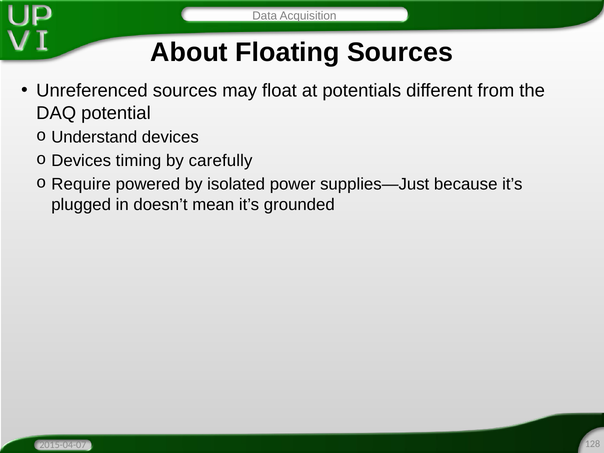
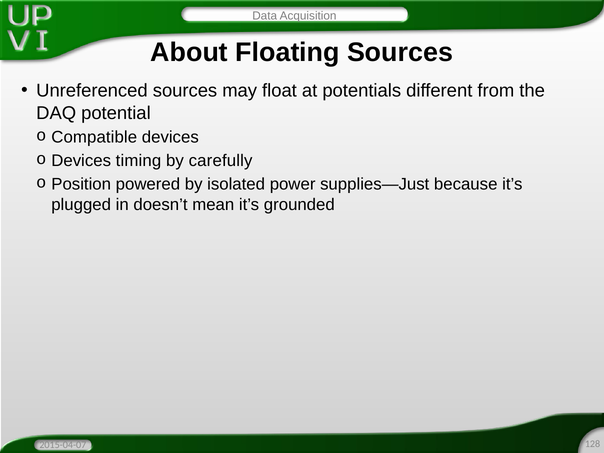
Understand: Understand -> Compatible (94, 137)
Require: Require -> Position (81, 184)
